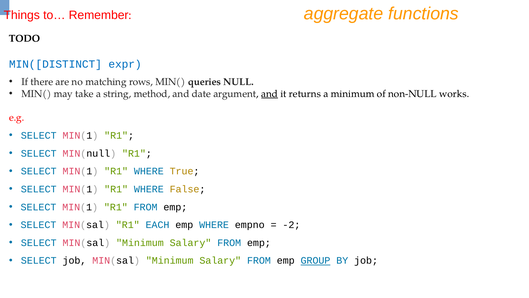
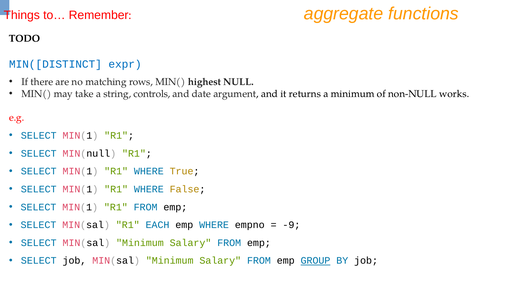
queries: queries -> highest (204, 82)
method: method -> controls (152, 94)
and underline: present -> none (270, 94)
-2: -2 -> -9 (291, 225)
